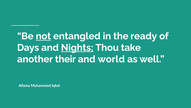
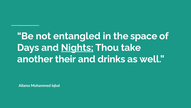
not underline: present -> none (43, 36)
ready: ready -> space (144, 36)
world: world -> drinks (111, 59)
